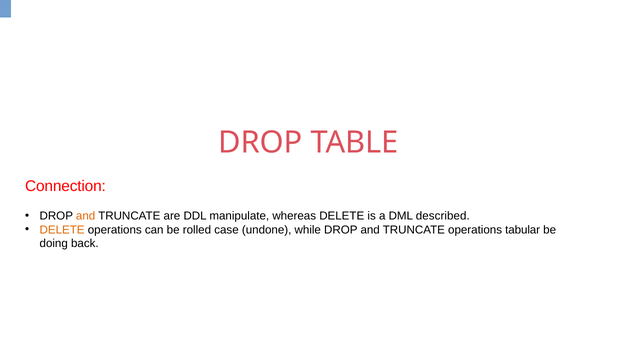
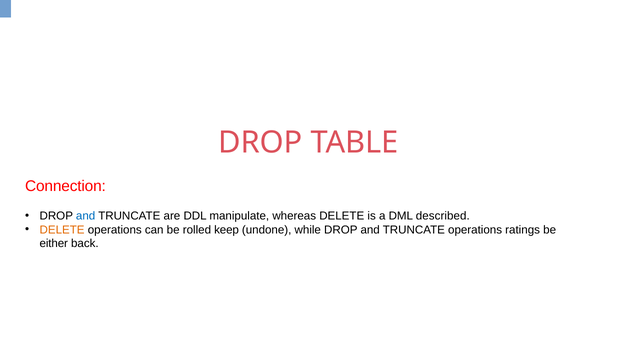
and colour: orange -> blue (86, 216)
case: case -> keep (227, 230)
tabular: tabular -> ratings (523, 230)
doing: doing -> either (54, 244)
